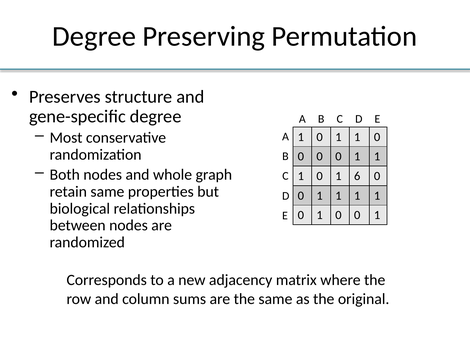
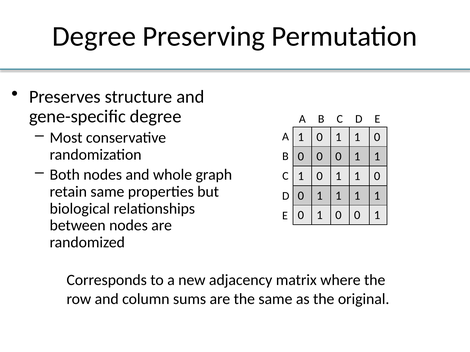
6: 6 -> 1 (357, 176)
